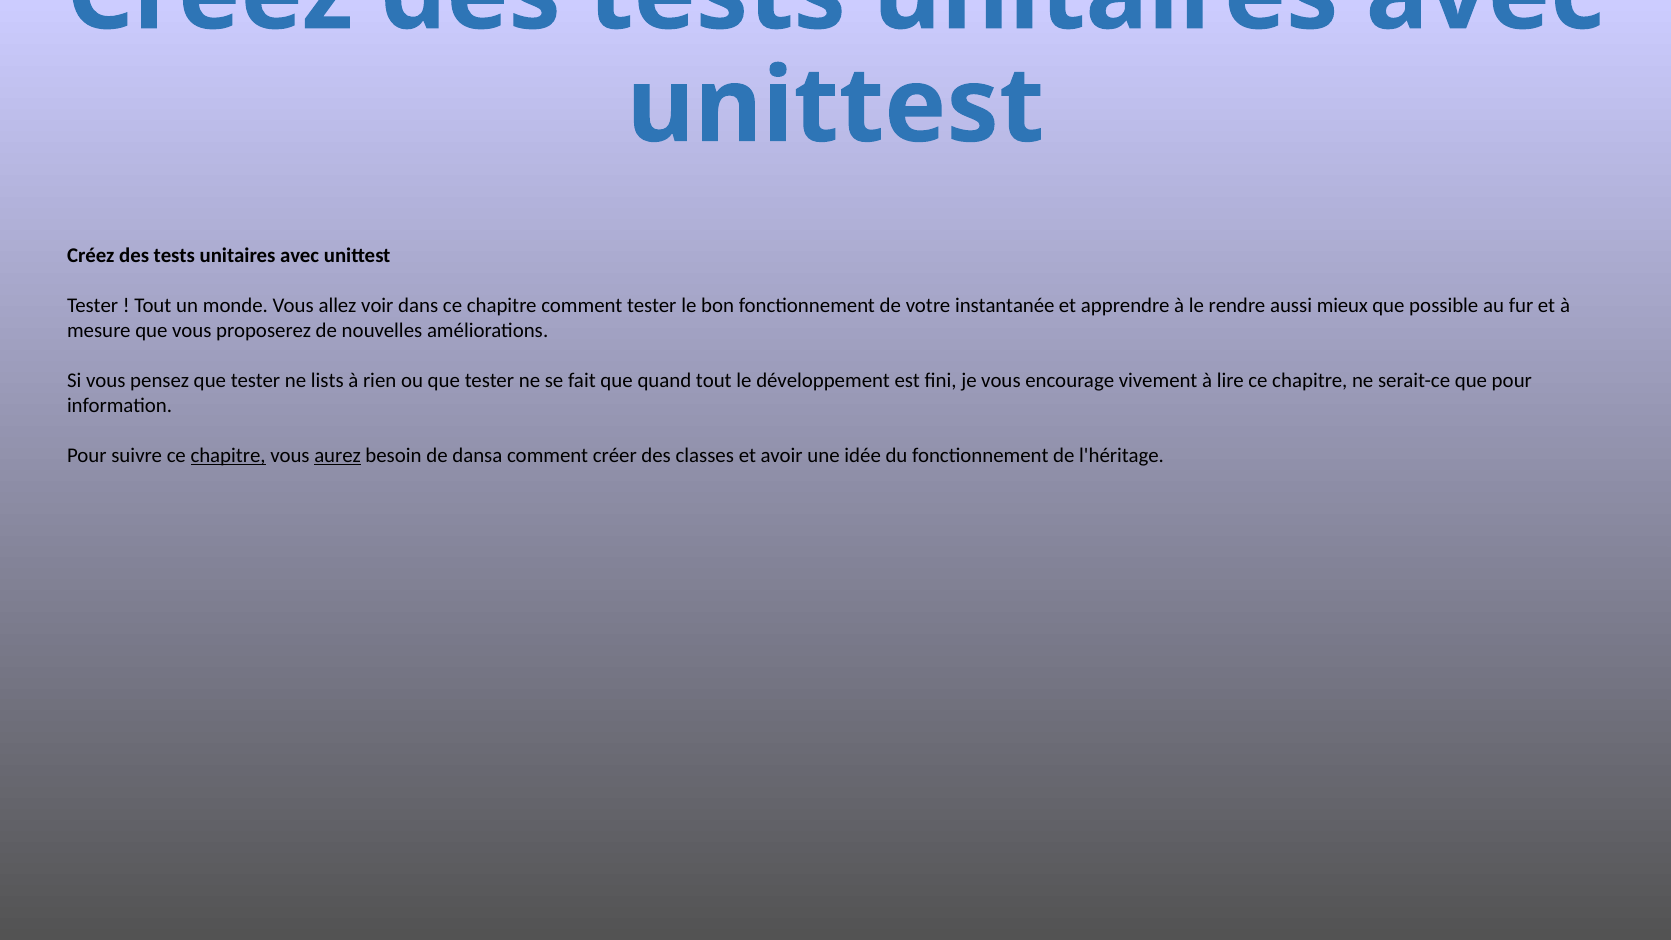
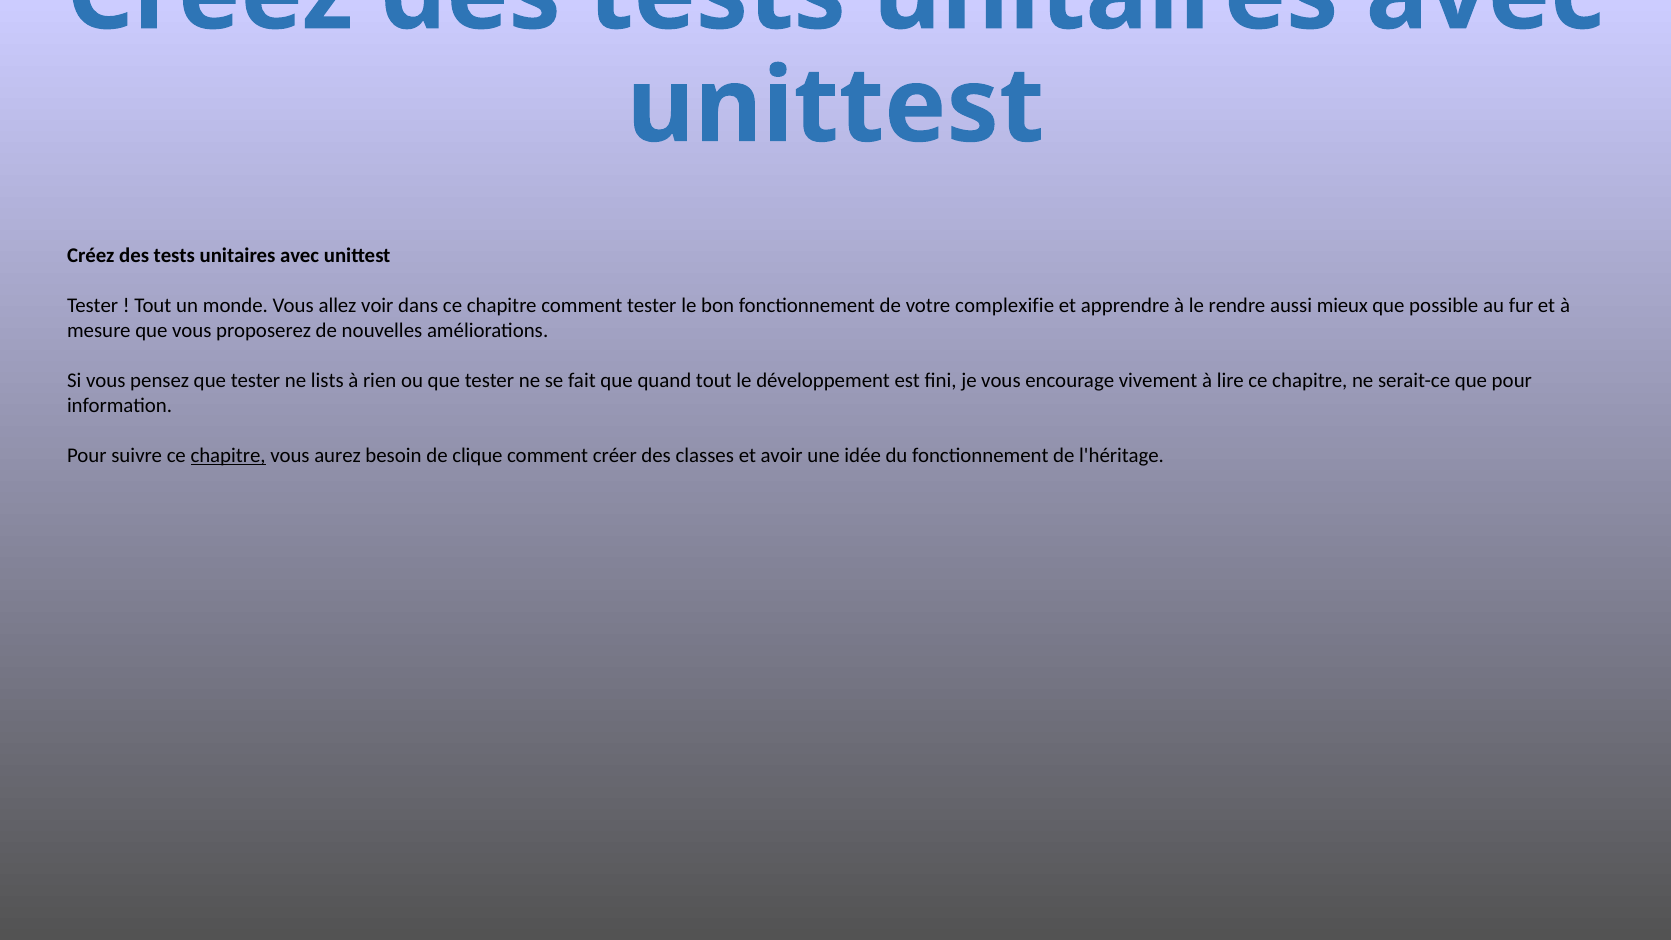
instantanée: instantanée -> complexifie (1005, 305)
aurez underline: present -> none (338, 456)
dansa: dansa -> clique (477, 456)
